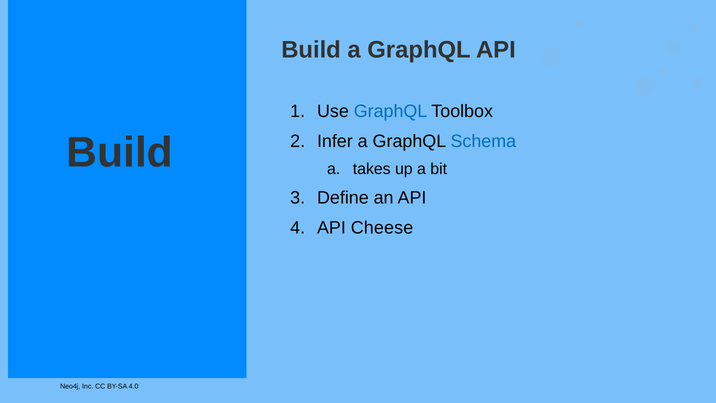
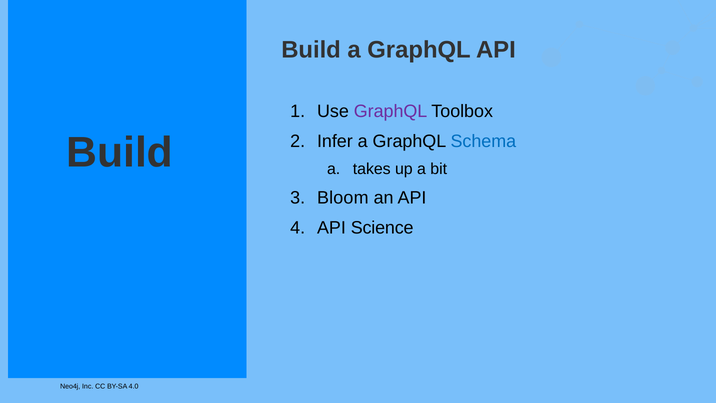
GraphQL colour: blue -> purple (391, 111)
Define: Define -> Bloom (343, 198)
Cheese: Cheese -> Science (382, 228)
